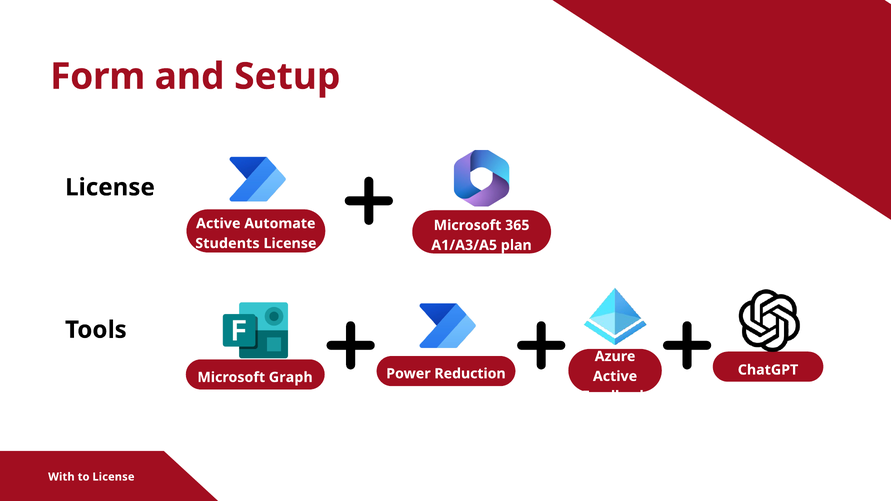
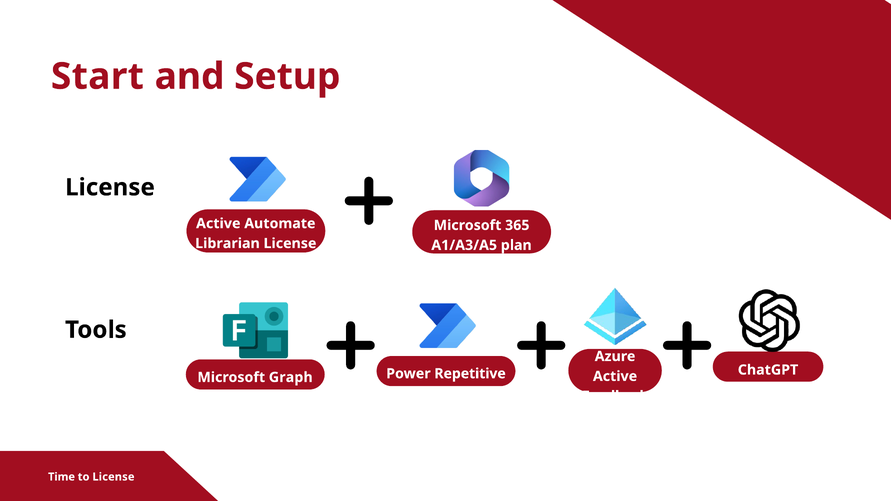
Form: Form -> Start (97, 77)
Students: Students -> Librarian (227, 244)
Reduction: Reduction -> Repetitive (470, 374)
With: With -> Time (62, 477)
